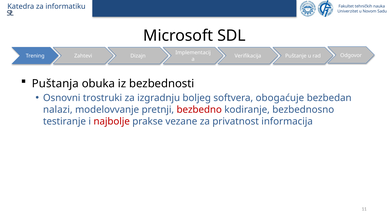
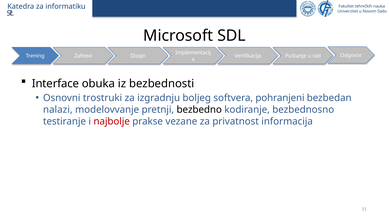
Puštanja: Puštanja -> Interface (55, 83)
obogaćuje: obogaćuje -> pohranjeni (280, 98)
bezbedno colour: red -> black (199, 110)
